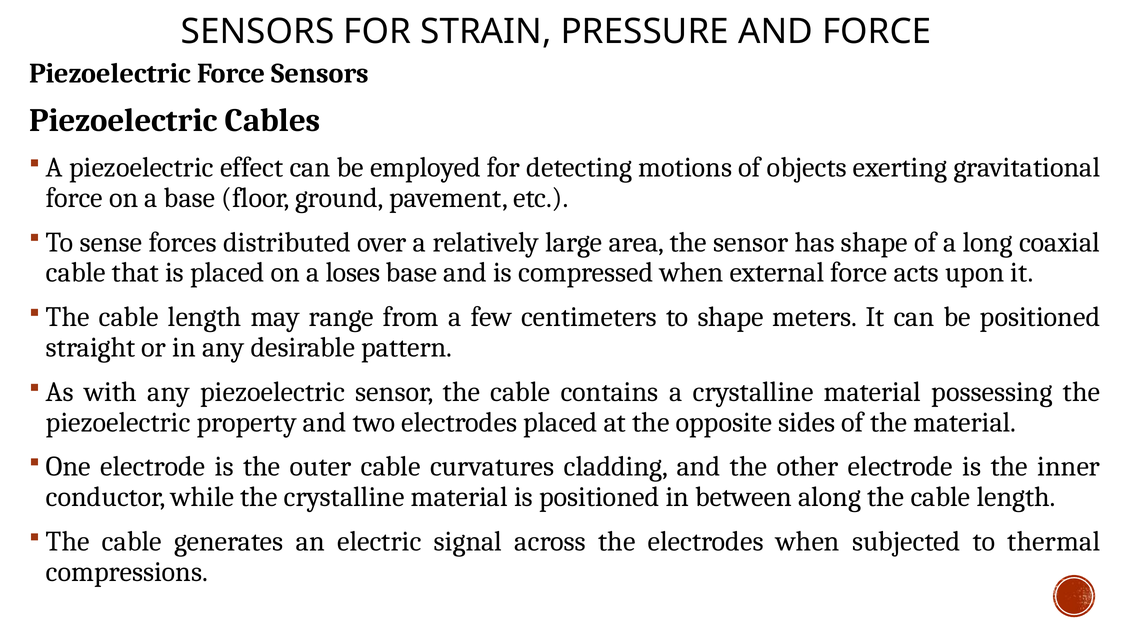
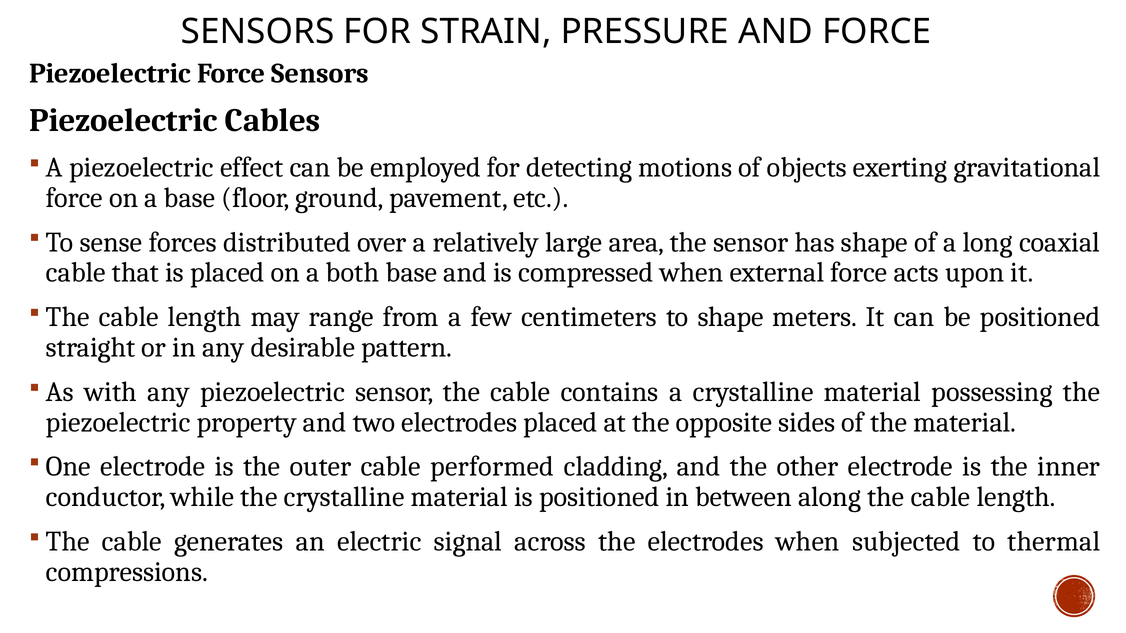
loses: loses -> both (353, 273)
curvatures: curvatures -> performed (492, 467)
